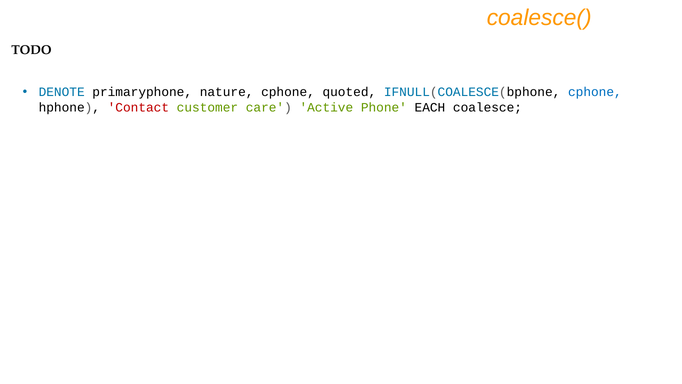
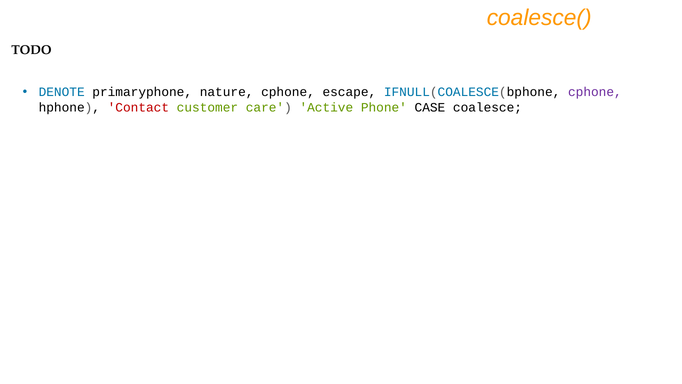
quoted: quoted -> escape (349, 92)
cphone colour: blue -> purple (595, 92)
EACH: EACH -> CASE (430, 107)
